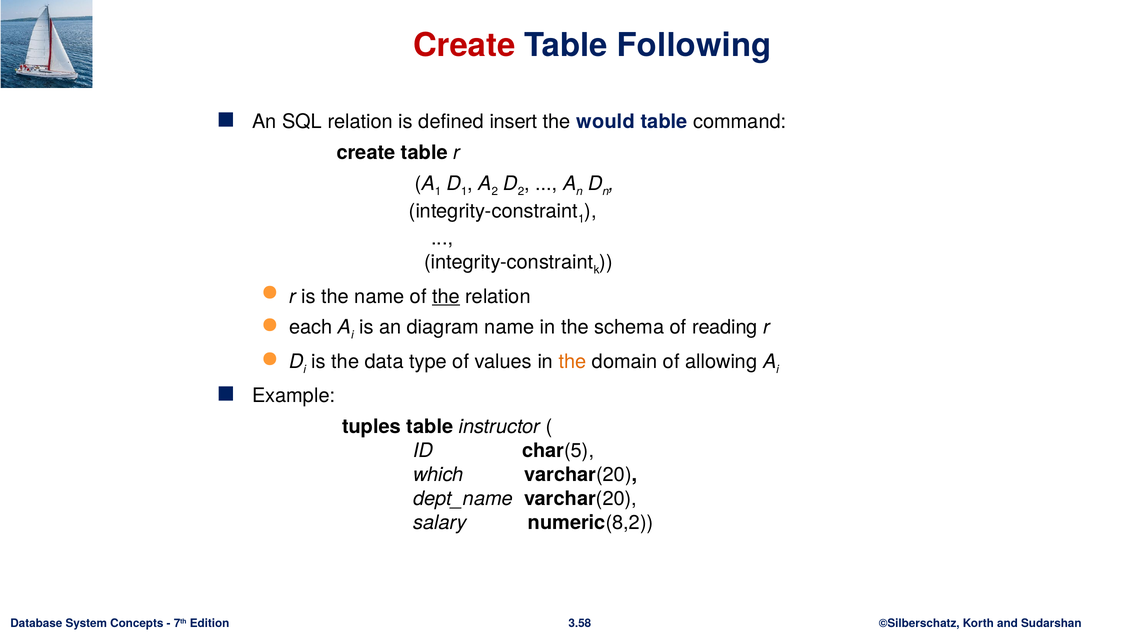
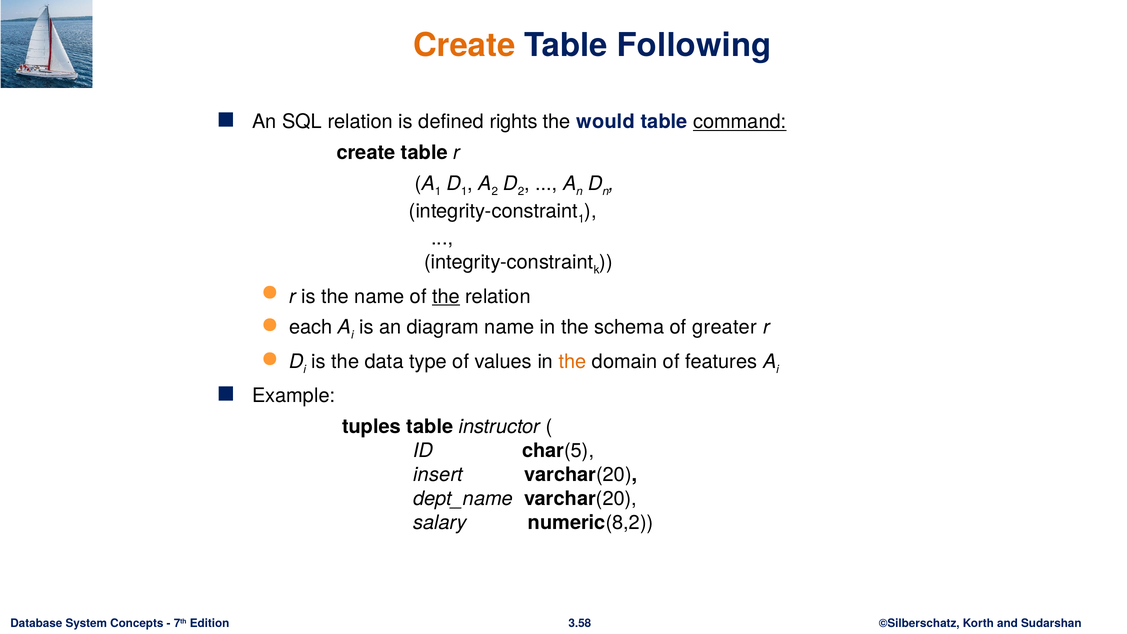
Create colour: red -> orange (464, 45)
insert: insert -> rights (514, 122)
command underline: none -> present (740, 122)
reading: reading -> greater (725, 327)
allowing: allowing -> features (721, 362)
which: which -> insert (438, 475)
